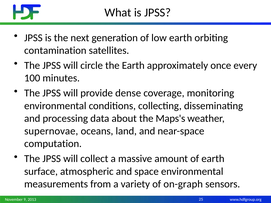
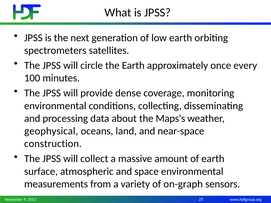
contamination: contamination -> spectrometers (55, 50)
supernovae: supernovae -> geophysical (51, 131)
computation: computation -> construction (53, 144)
